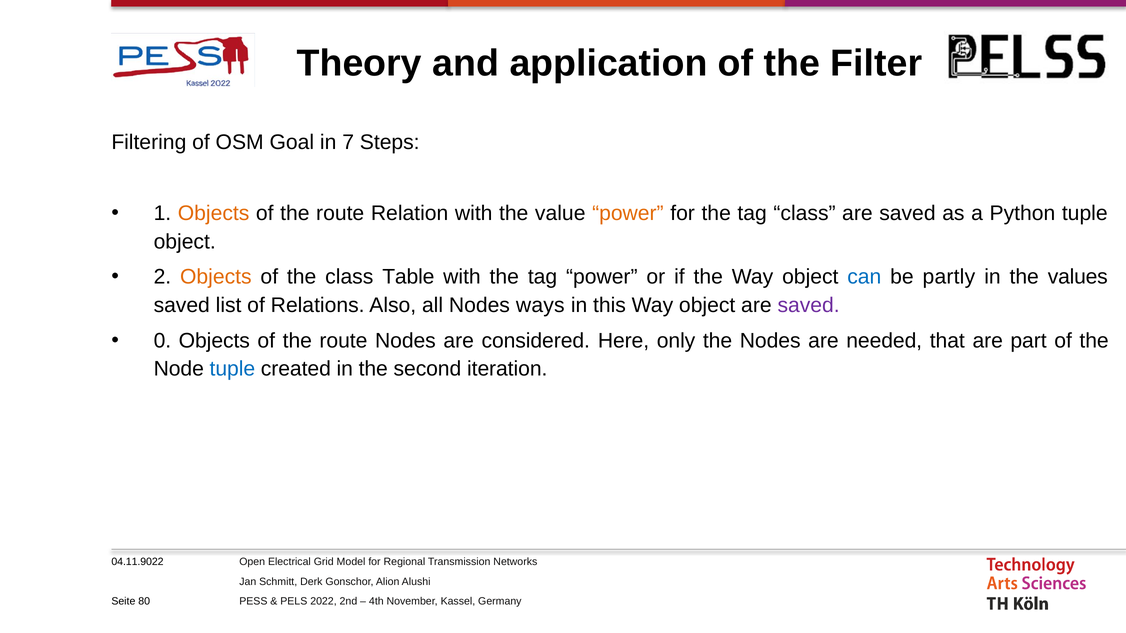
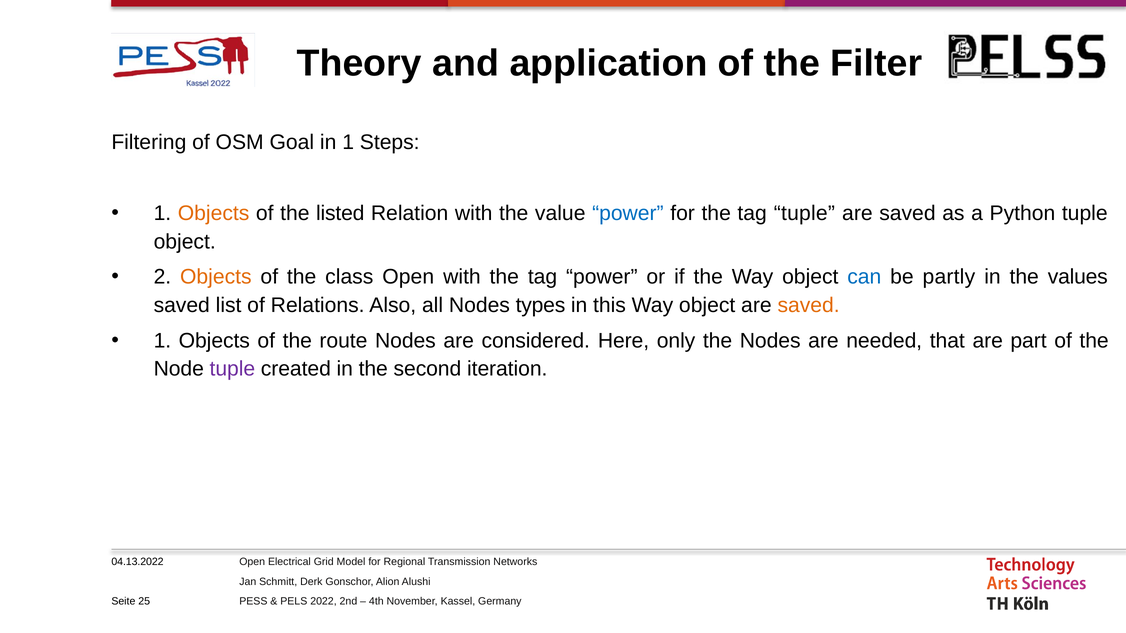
in 7: 7 -> 1 (348, 143)
route: route -> listed (340, 213)
power colour: orange -> blue (628, 213)
tag class: class -> tuple (804, 213)
class Table: Table -> Open (408, 277)
ways: ways -> types (541, 305)
saved colour: purple -> orange (809, 305)
0: 0 -> 1 (162, 341)
tuple colour: blue -> purple (232, 369)
04.11.9022: 04.11.9022 -> 04.13.2022 (137, 562)
80: 80 -> 25 (144, 602)
